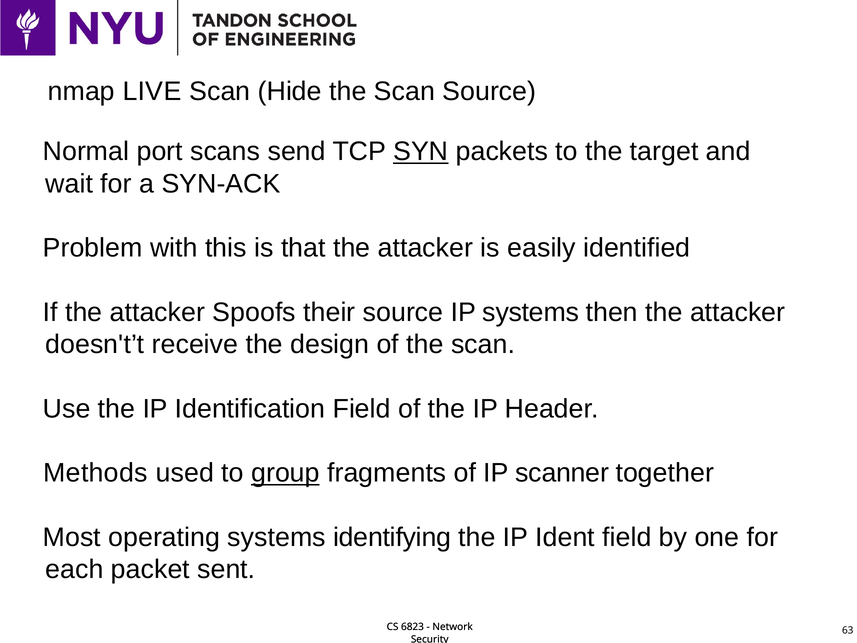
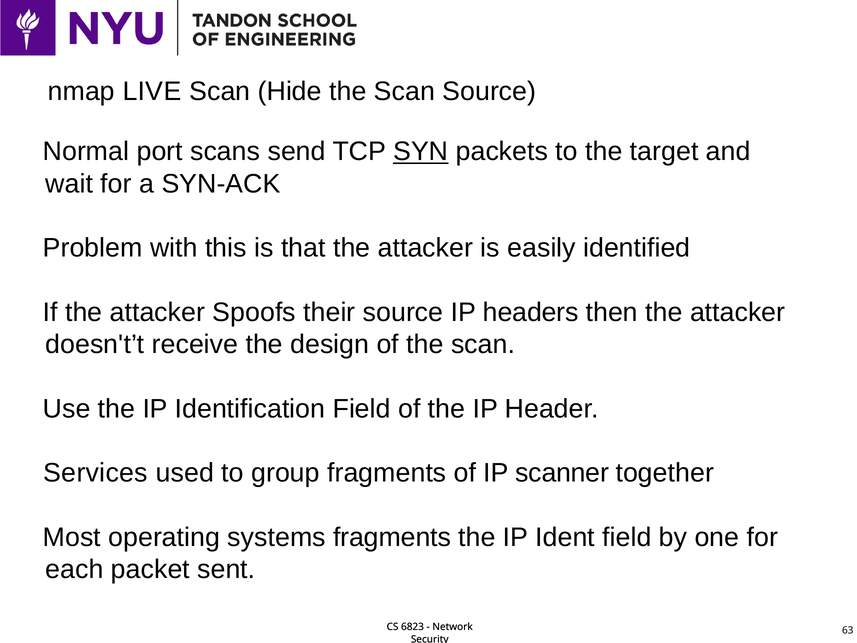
IP systems: systems -> headers (531, 312)
Methods: Methods -> Services (96, 473)
group underline: present -> none (285, 473)
systems identifying: identifying -> fragments (392, 537)
